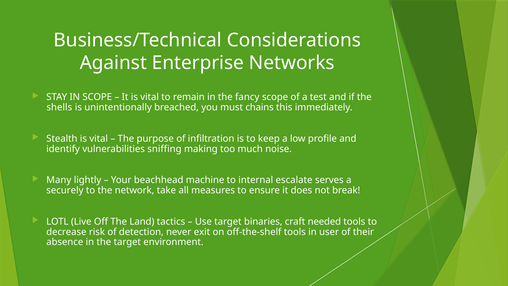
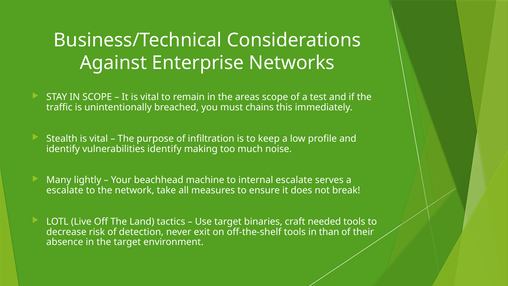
fancy: fancy -> areas (247, 97)
shells: shells -> traffic (59, 107)
vulnerabilities sniffing: sniffing -> identify (164, 149)
securely: securely -> escalate (65, 190)
user: user -> than (329, 232)
